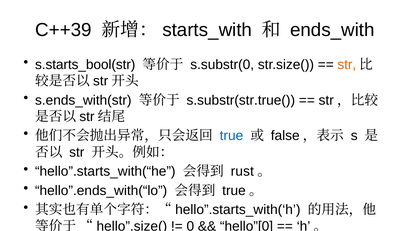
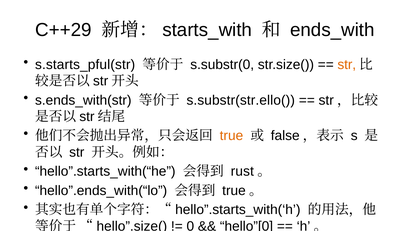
C++39: C++39 -> C++29 (63, 30)
s.starts_bool(str: s.starts_bool(str -> s.starts_pful(str (85, 64)
s.substr(str.true(: s.substr(str.true( -> s.substr(str.ello( (241, 100)
true colour: blue -> orange (231, 136)
